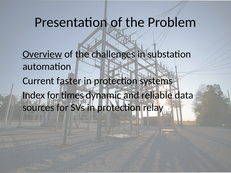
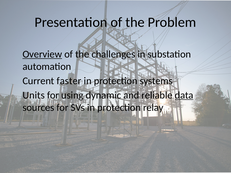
Index: Index -> Units (34, 95)
times: times -> using (72, 95)
data underline: none -> present (184, 95)
